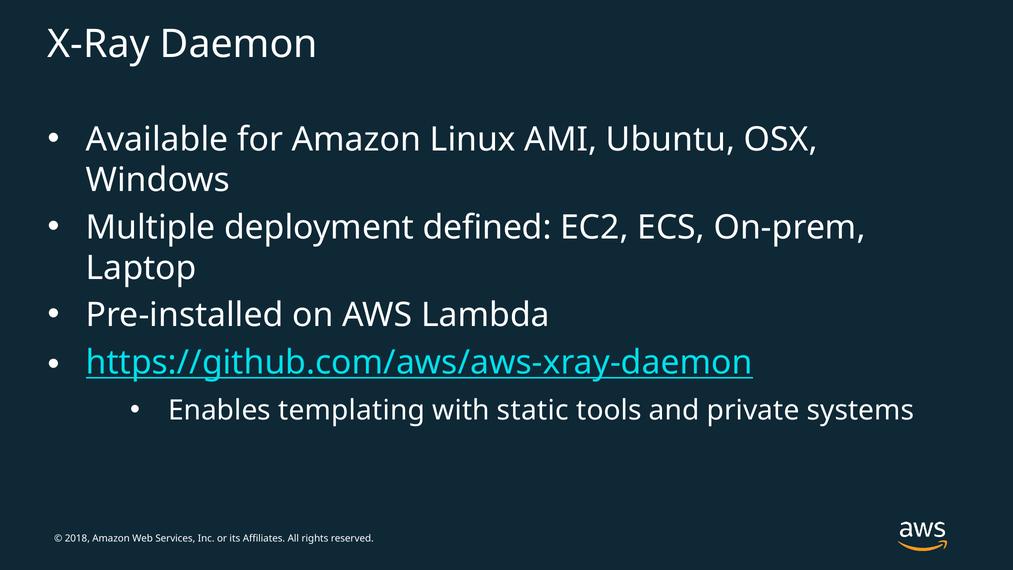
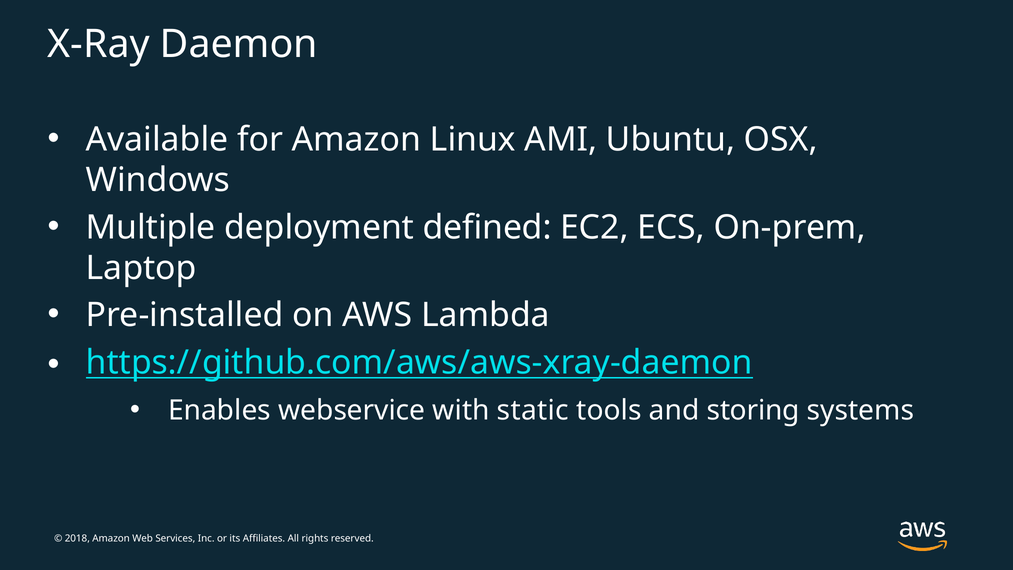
templating: templating -> webservice (352, 410)
private: private -> storing (753, 410)
